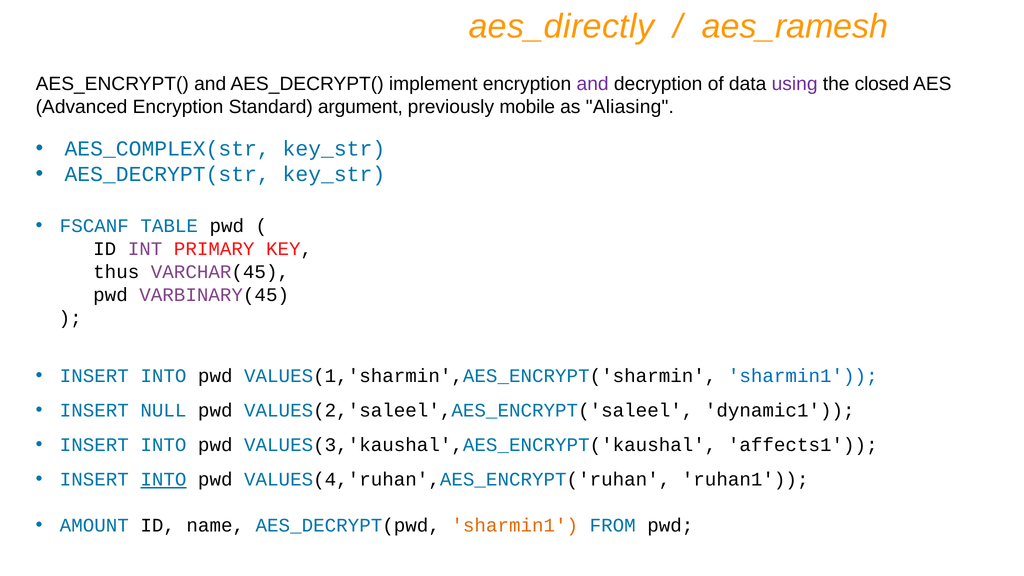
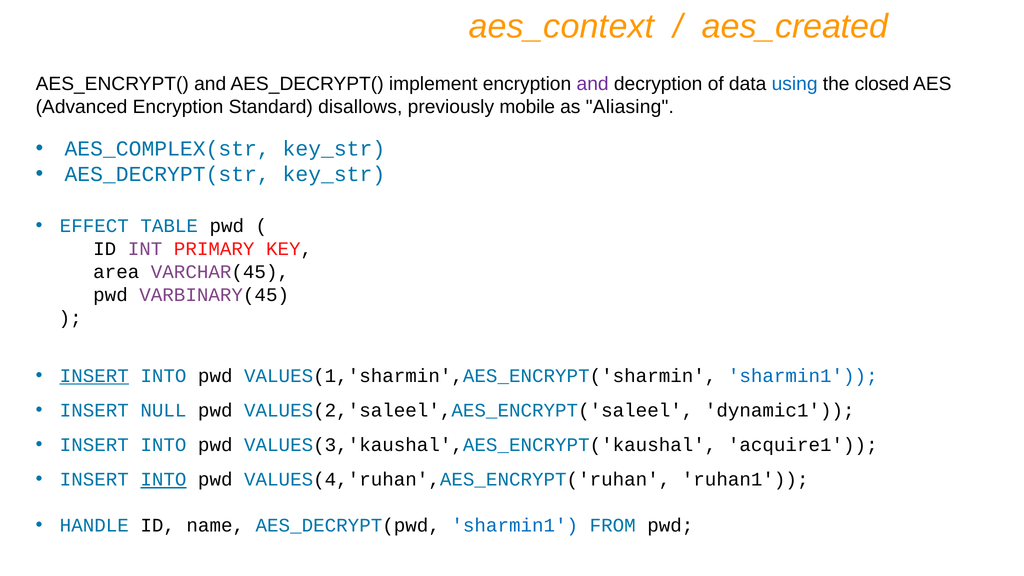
aes_directly: aes_directly -> aes_context (561, 27)
aes_ramesh: aes_ramesh -> aes_created (795, 27)
using colour: purple -> blue (795, 84)
argument: argument -> disallows (360, 107)
FSCANF: FSCANF -> EFFECT (94, 226)
thus: thus -> area (116, 272)
INSERT underline: none -> present (94, 376)
affects1: affects1 -> acquire1 (803, 445)
AMOUNT: AMOUNT -> HANDLE (94, 526)
sharmin1 colour: orange -> blue (515, 526)
